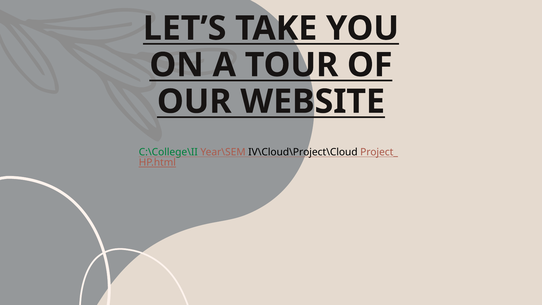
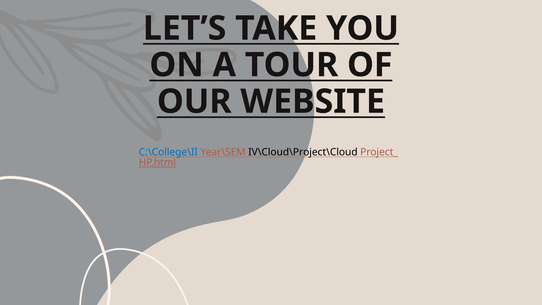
C:\College\II colour: green -> blue (168, 152)
